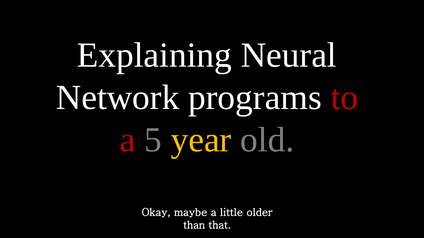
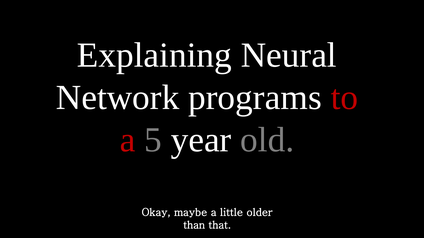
year colour: yellow -> white (201, 140)
